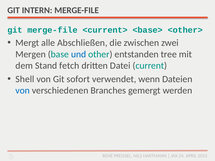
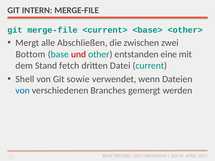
Mergen: Mergen -> Bottom (31, 54)
und colour: blue -> red (79, 54)
tree: tree -> eine (169, 54)
sofort: sofort -> sowie (78, 79)
